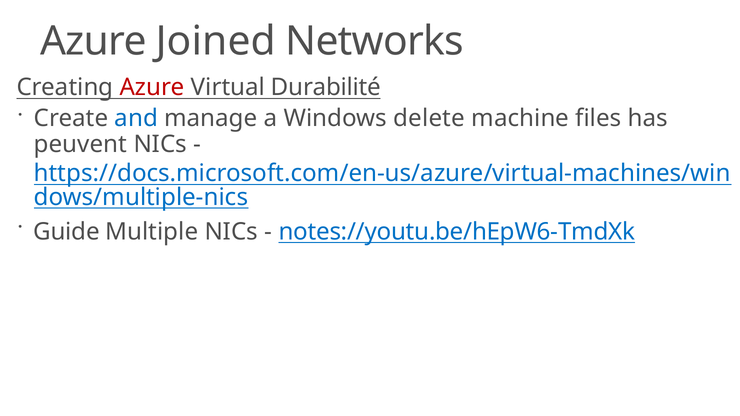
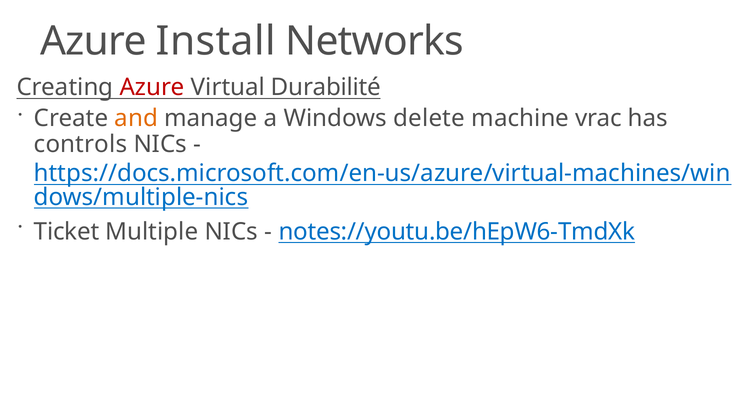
Joined: Joined -> Install (216, 41)
and colour: blue -> orange (136, 118)
files: files -> vrac (598, 118)
peuvent: peuvent -> controls (80, 145)
Guide: Guide -> Ticket (67, 232)
